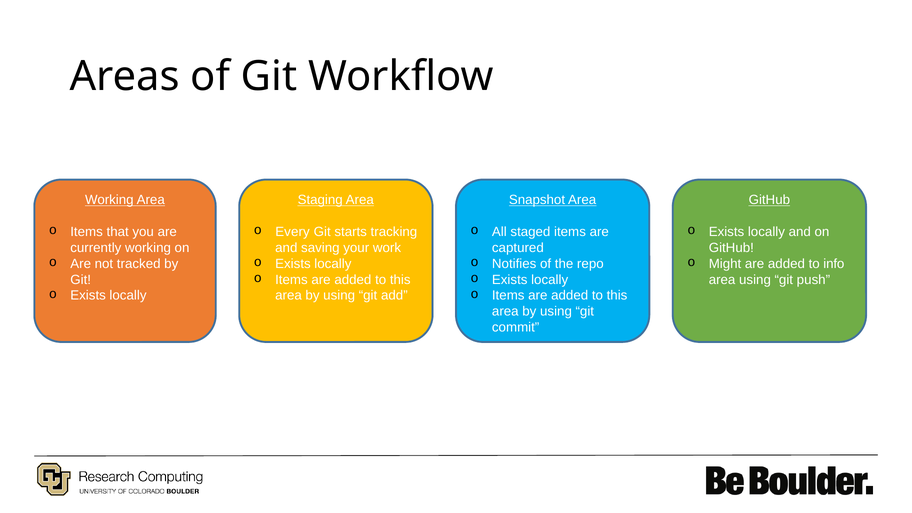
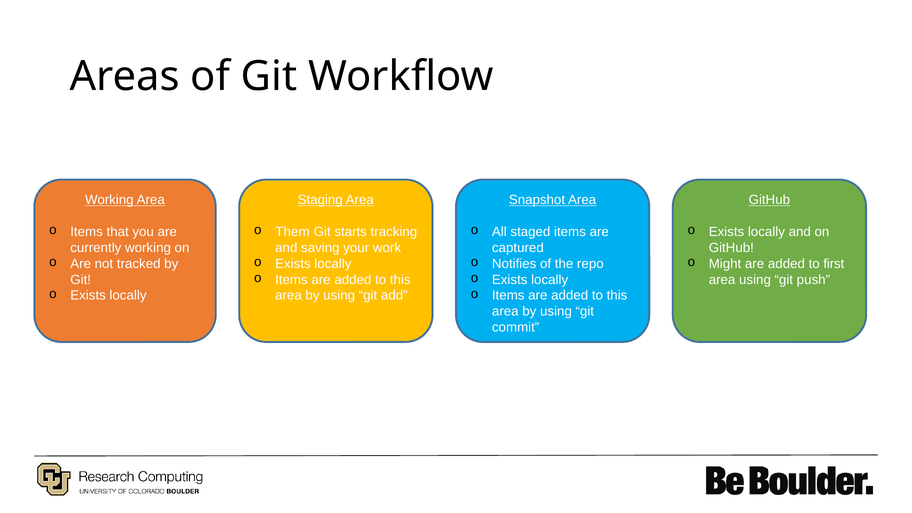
Every: Every -> Them (293, 232)
info: info -> first (834, 264)
